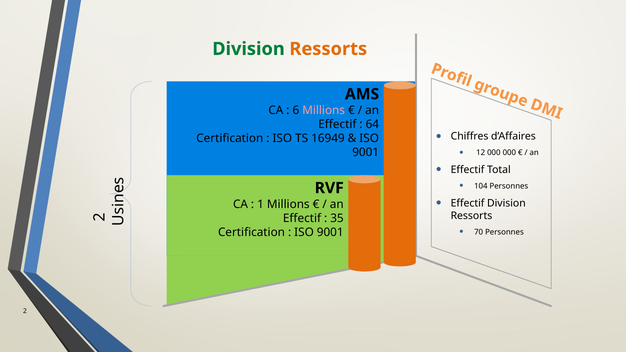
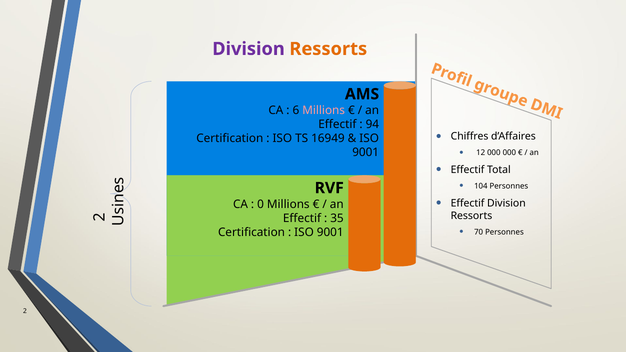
Division colour: green -> purple (248, 49)
64: 64 -> 94 (372, 124)
1: 1 -> 0 (260, 204)
